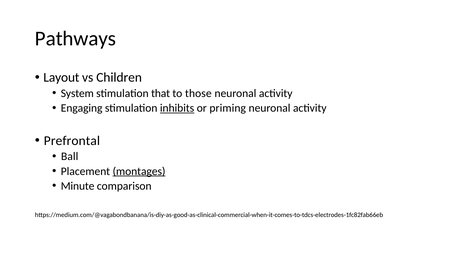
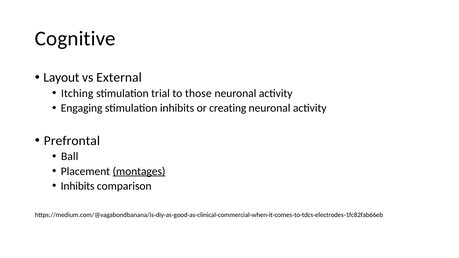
Pathways: Pathways -> Cognitive (75, 39)
Children: Children -> External (119, 78)
System: System -> Itching (77, 93)
that: that -> trial (161, 93)
inhibits underline: present -> none (177, 108)
priming: priming -> creating (228, 108)
Minute: Minute -> Inhibits (78, 186)
